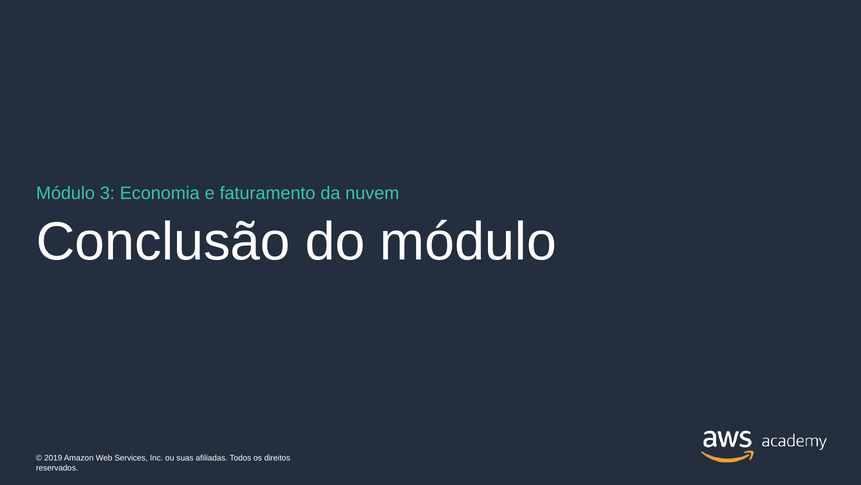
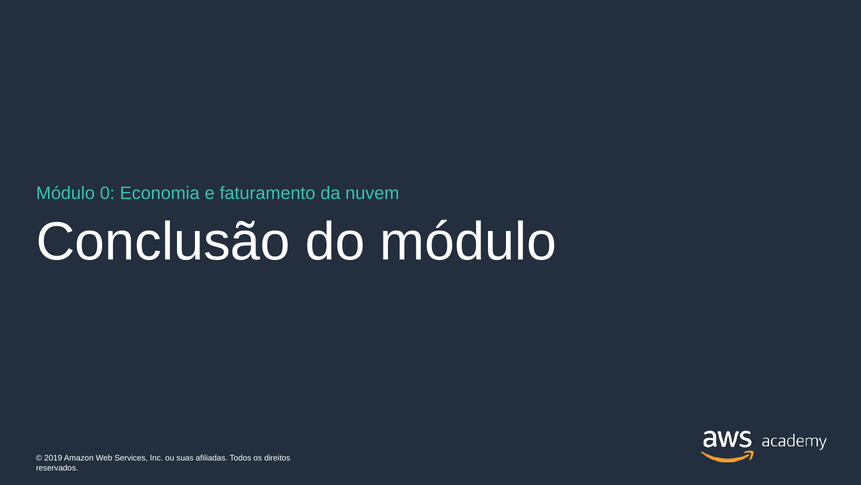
3: 3 -> 0 (107, 193)
